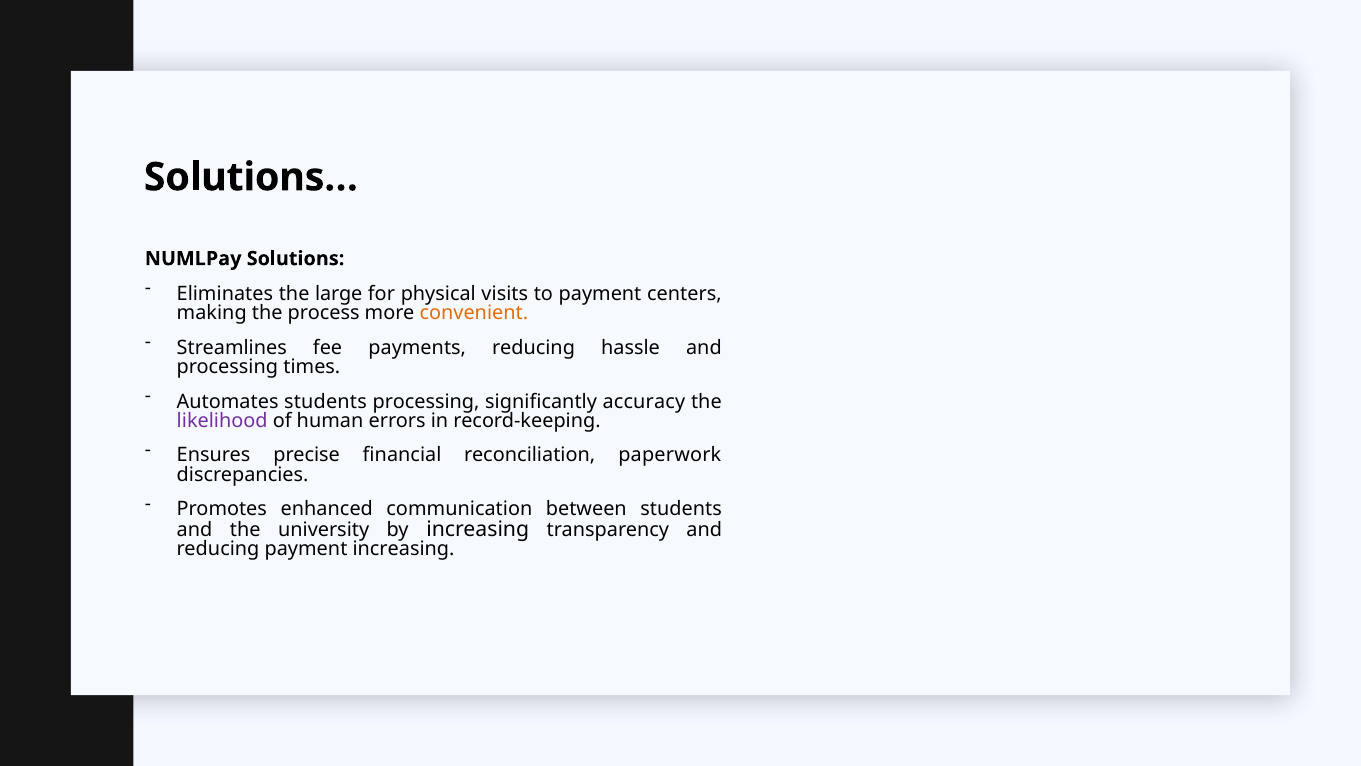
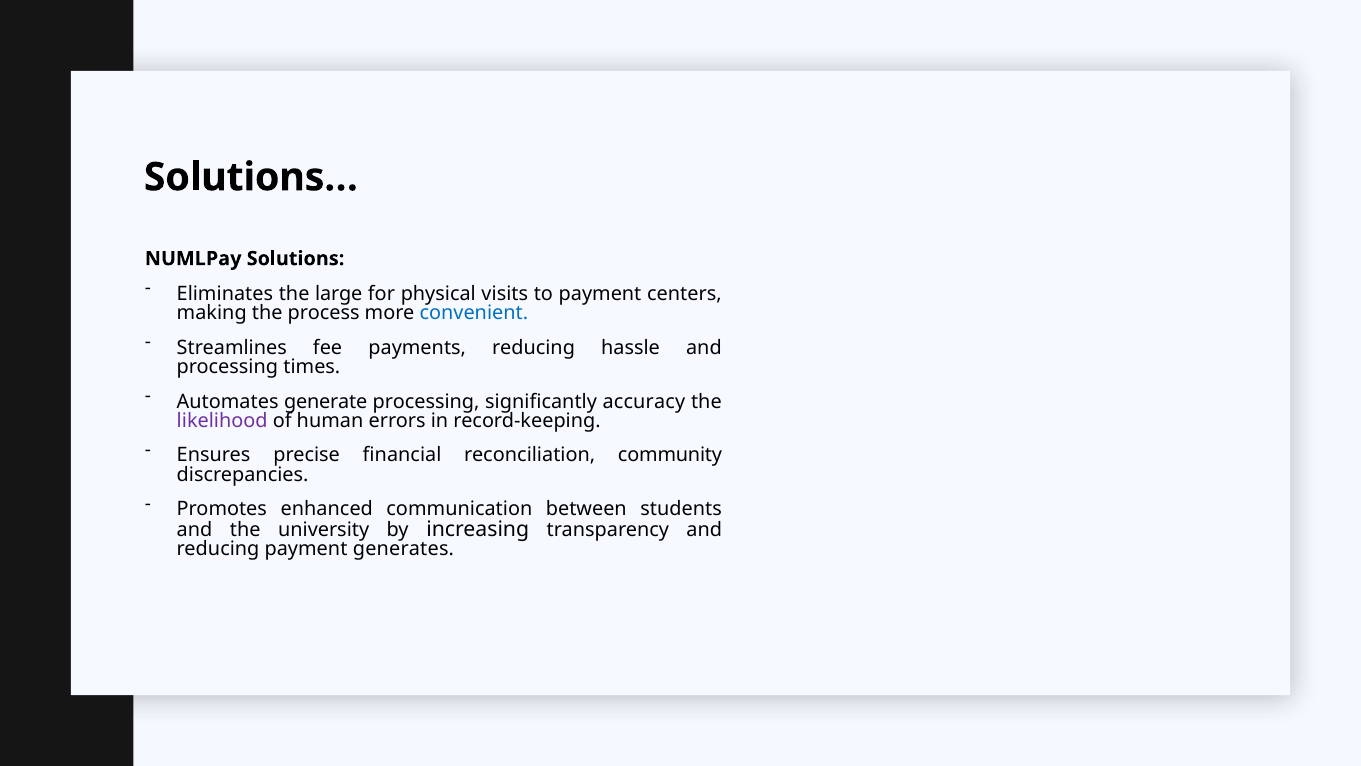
convenient colour: orange -> blue (474, 312)
Automates students: students -> generate (326, 401)
paperwork: paperwork -> community (670, 455)
payment increasing: increasing -> generates (403, 549)
